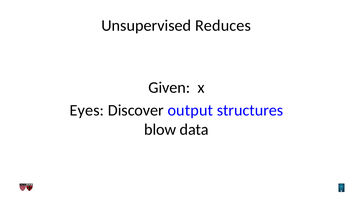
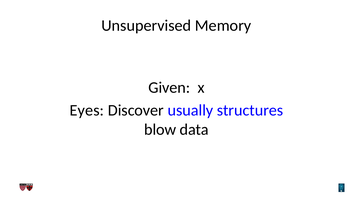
Reduces: Reduces -> Memory (223, 26)
output: output -> usually (190, 111)
